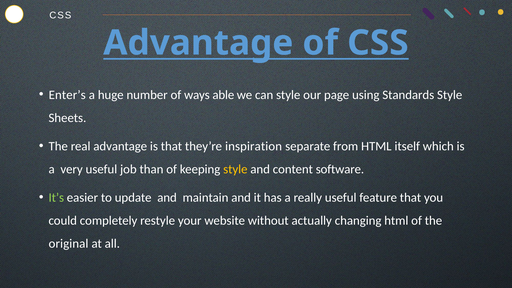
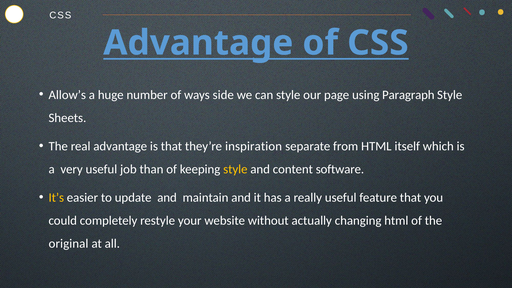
Enter’s: Enter’s -> Allow’s (67, 95)
able: able -> side (223, 95)
Standards: Standards -> Paragraph (408, 95)
It’s colour: light green -> yellow (56, 198)
